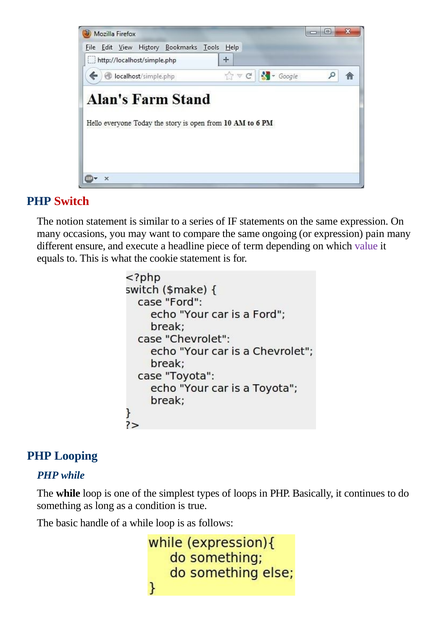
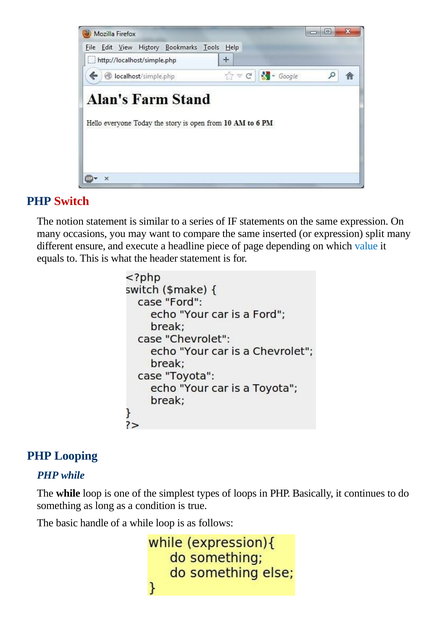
ongoing: ongoing -> inserted (279, 234)
pain: pain -> split (375, 234)
term: term -> page (253, 246)
value colour: purple -> blue (366, 246)
cookie: cookie -> header (164, 258)
